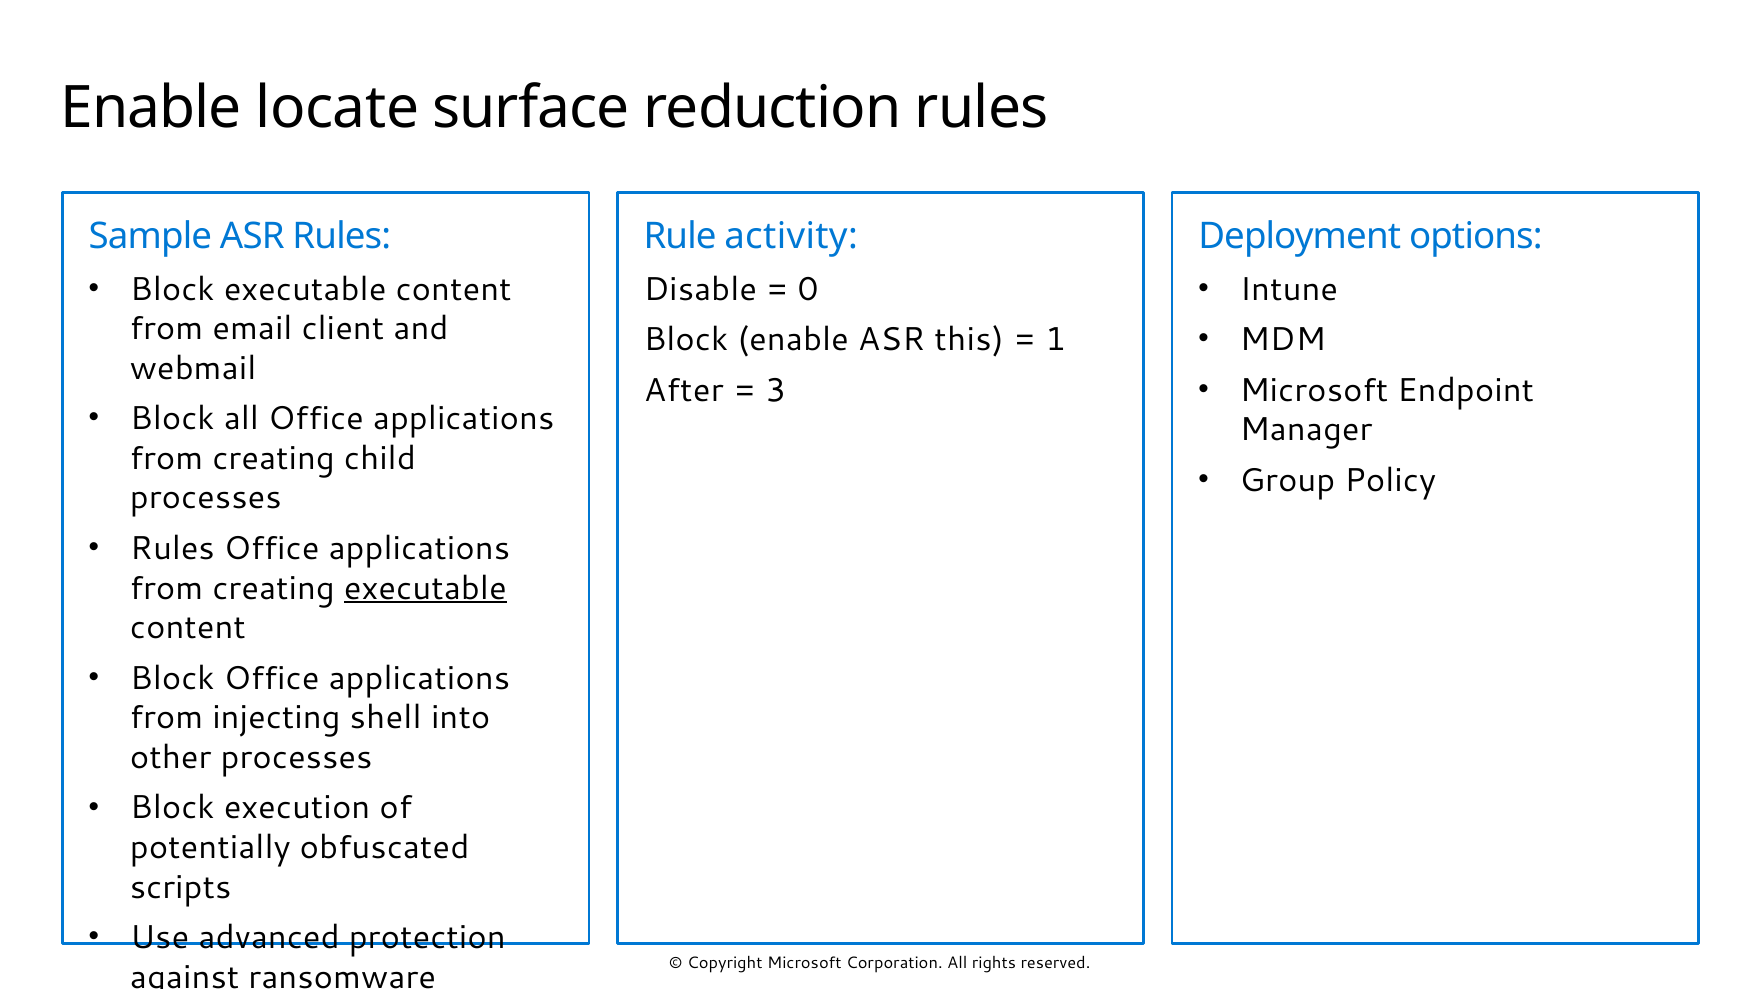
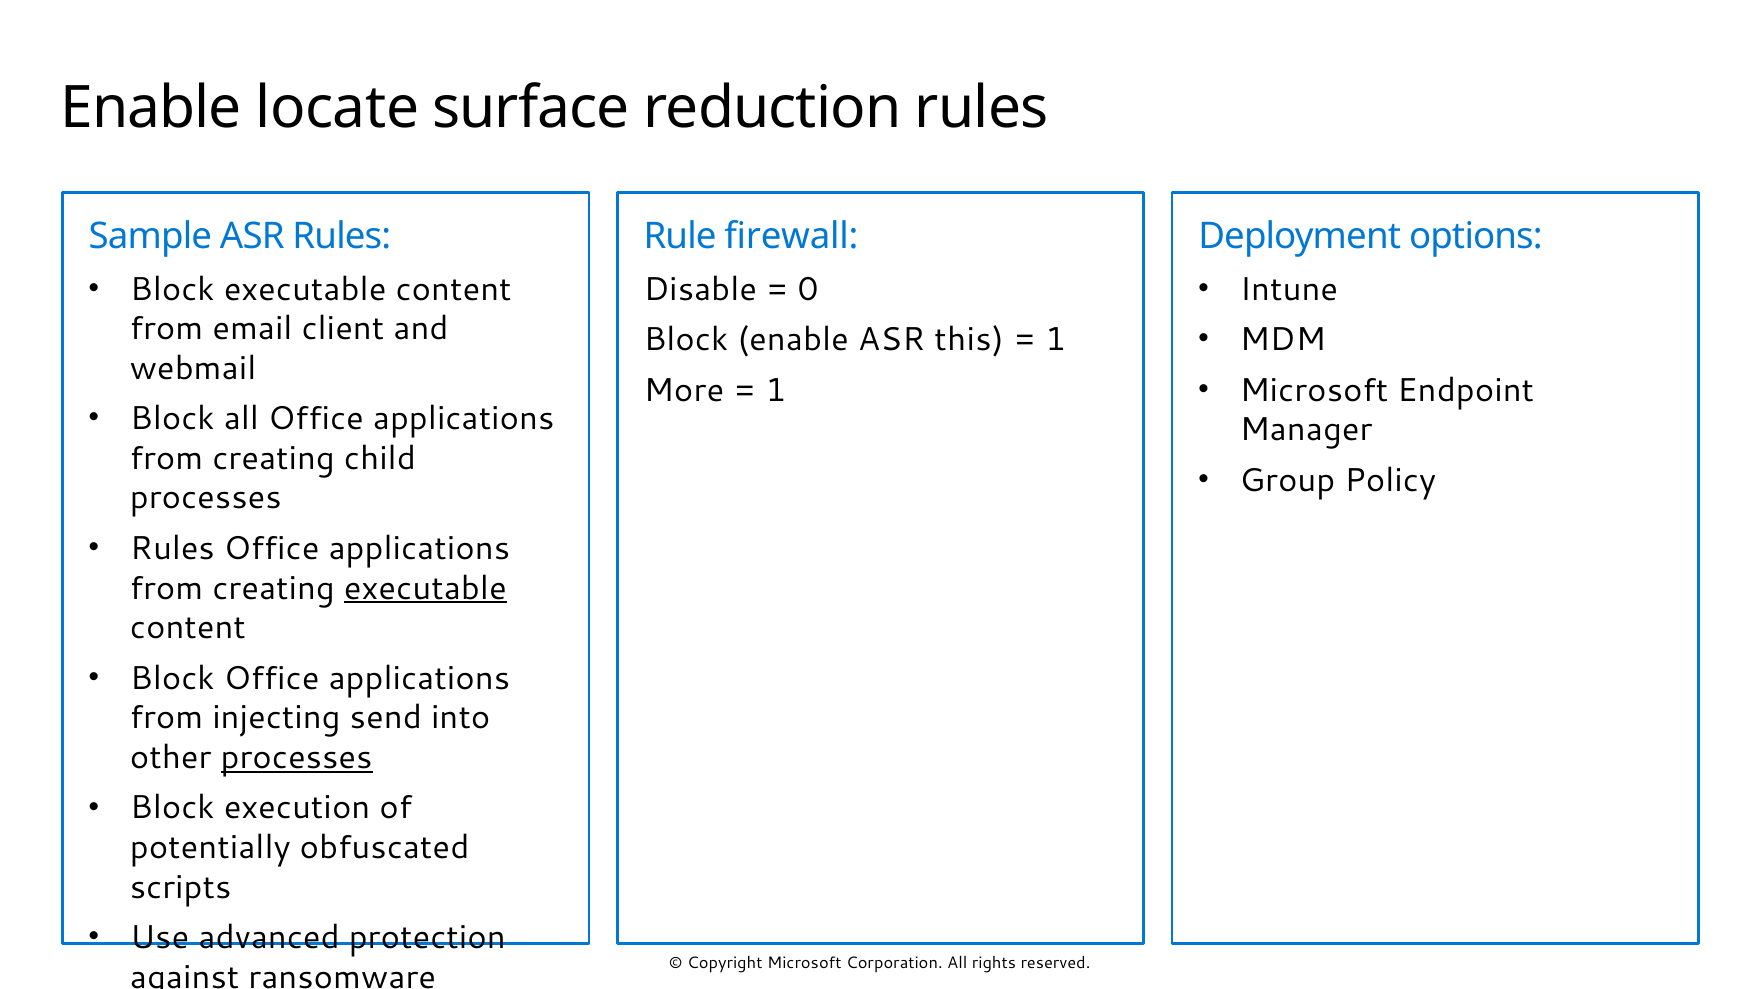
activity: activity -> firewall (791, 237)
After: After -> More (684, 391)
3: 3 -> 1 (776, 391)
shell: shell -> send (386, 718)
processes underline: none -> present (297, 758)
